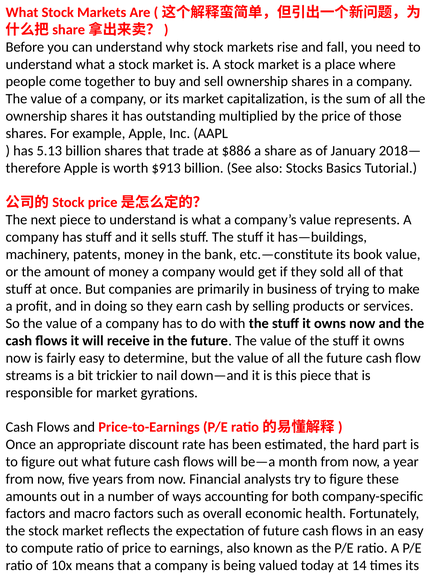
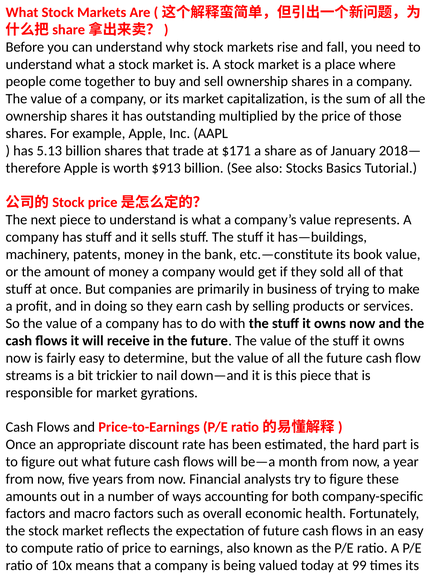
$886: $886 -> $171 (236, 151)
14: 14 -> 99 (359, 565)
